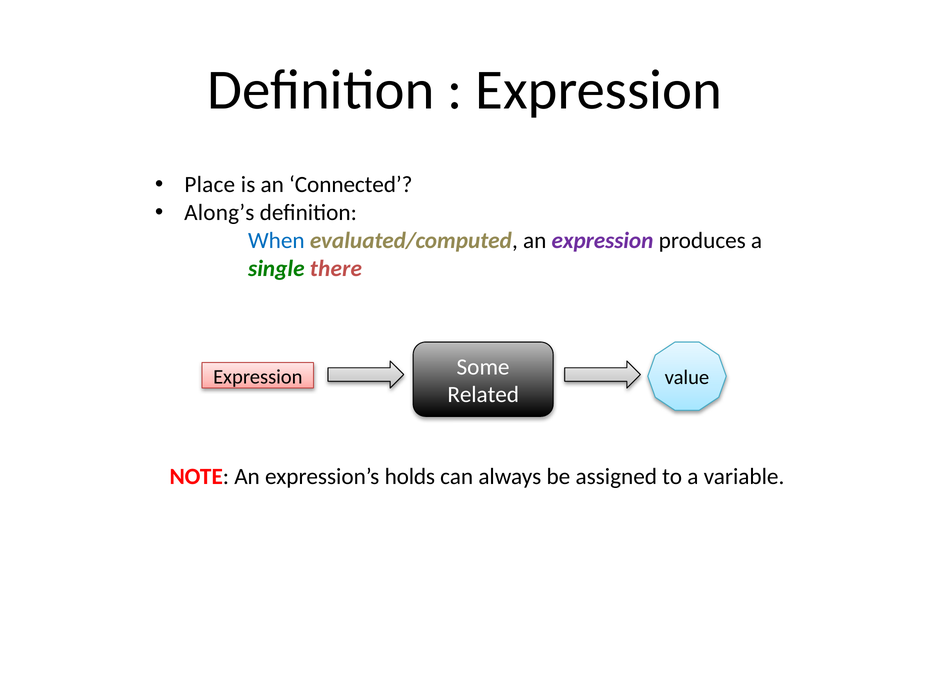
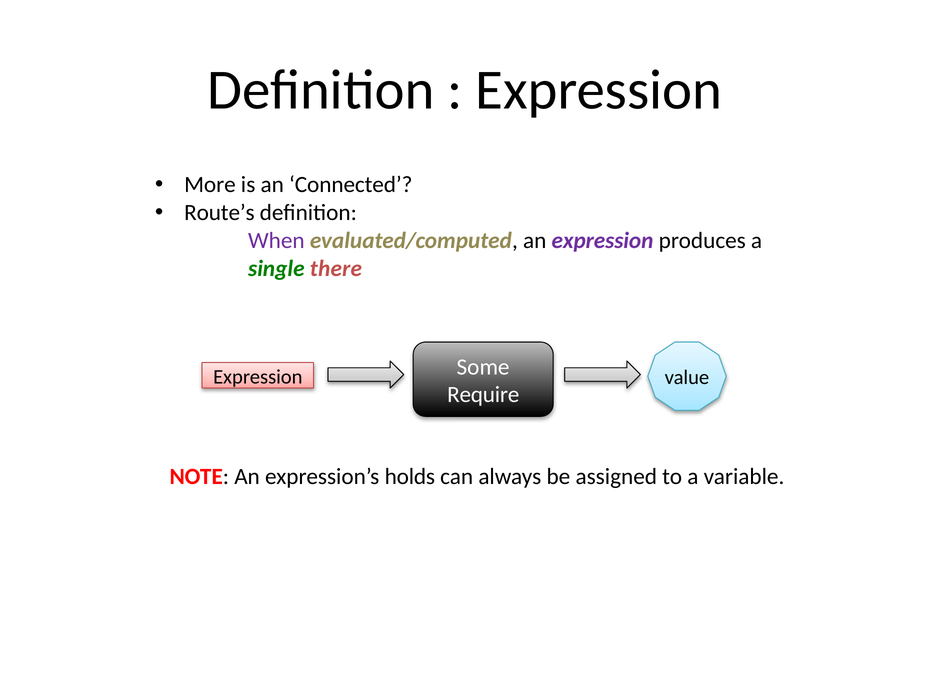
Place: Place -> More (210, 185)
Along’s: Along’s -> Route’s (219, 213)
When colour: blue -> purple (276, 241)
Related: Related -> Require (483, 395)
